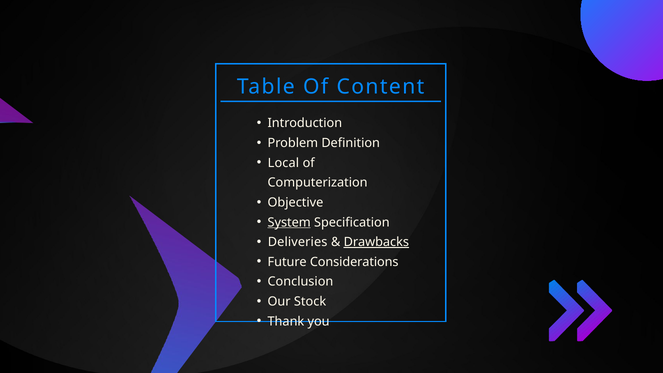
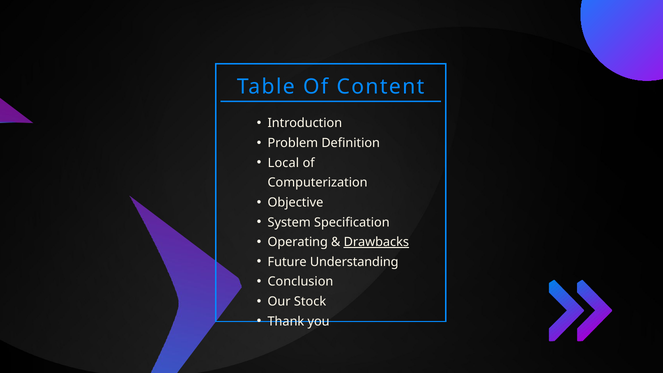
System underline: present -> none (289, 222)
Deliveries: Deliveries -> Operating (298, 242)
Considerations: Considerations -> Understanding (354, 262)
